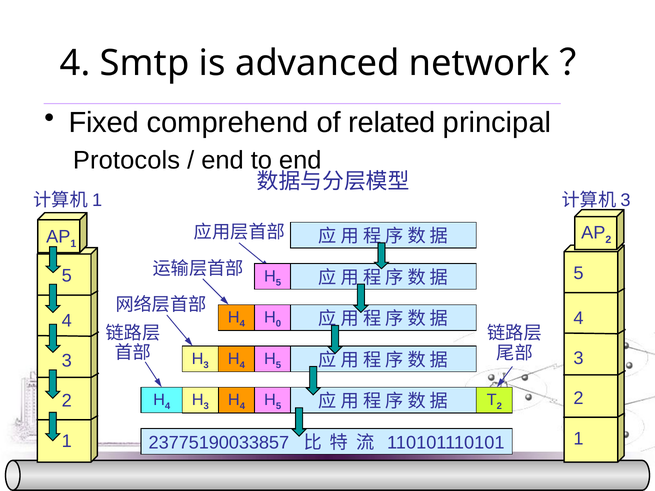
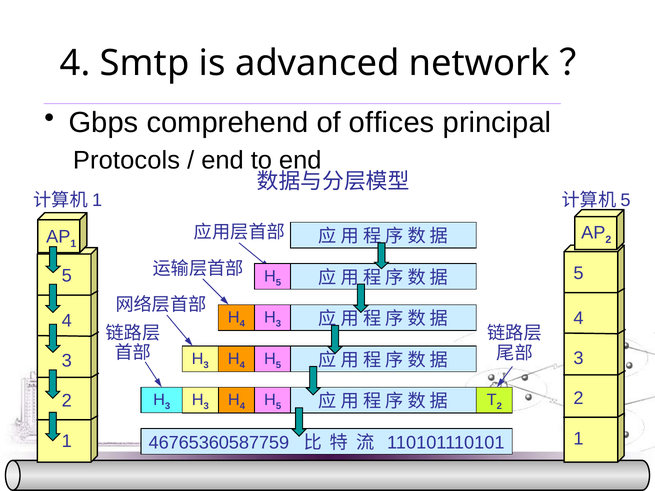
Fixed: Fixed -> Gbps (104, 123)
related: related -> offices (392, 123)
3: 3 -> 5 (625, 200)
0: 0 -> 3 (278, 324)
4: 4 -> 3 (168, 406)
23775190033857: 23775190033857 -> 46765360587759 (219, 443)
